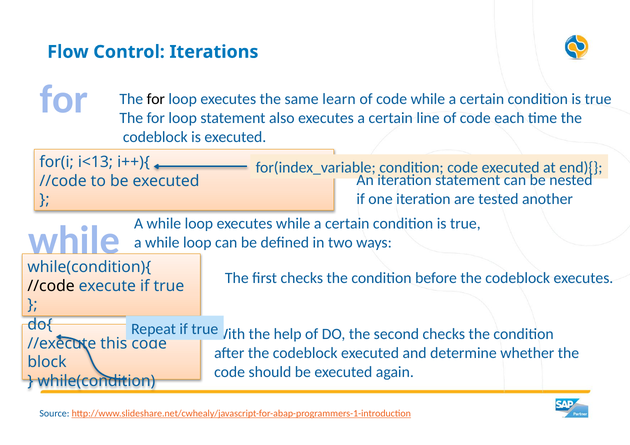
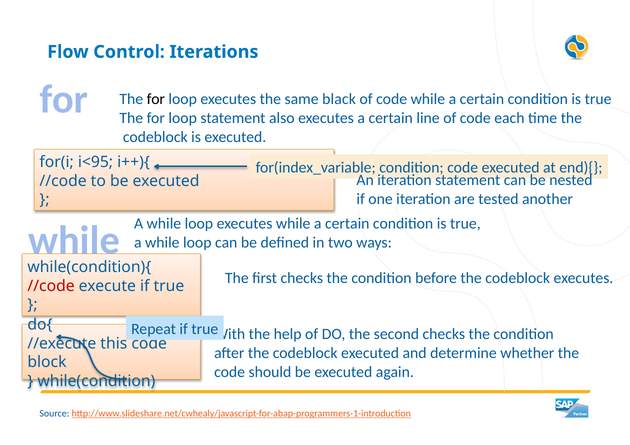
learn: learn -> black (339, 99)
i<13: i<13 -> i<95 (95, 162)
//code colour: black -> red (51, 286)
